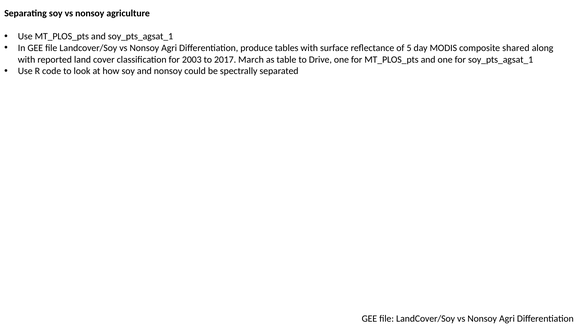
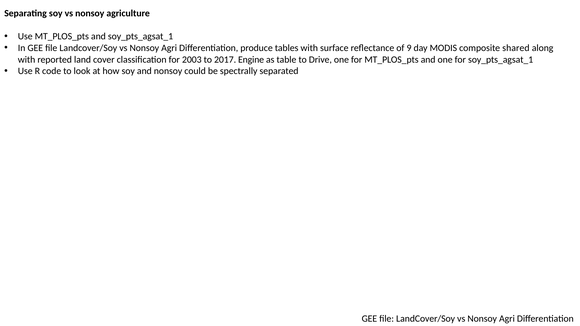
5: 5 -> 9 (409, 48)
March: March -> Engine (251, 60)
